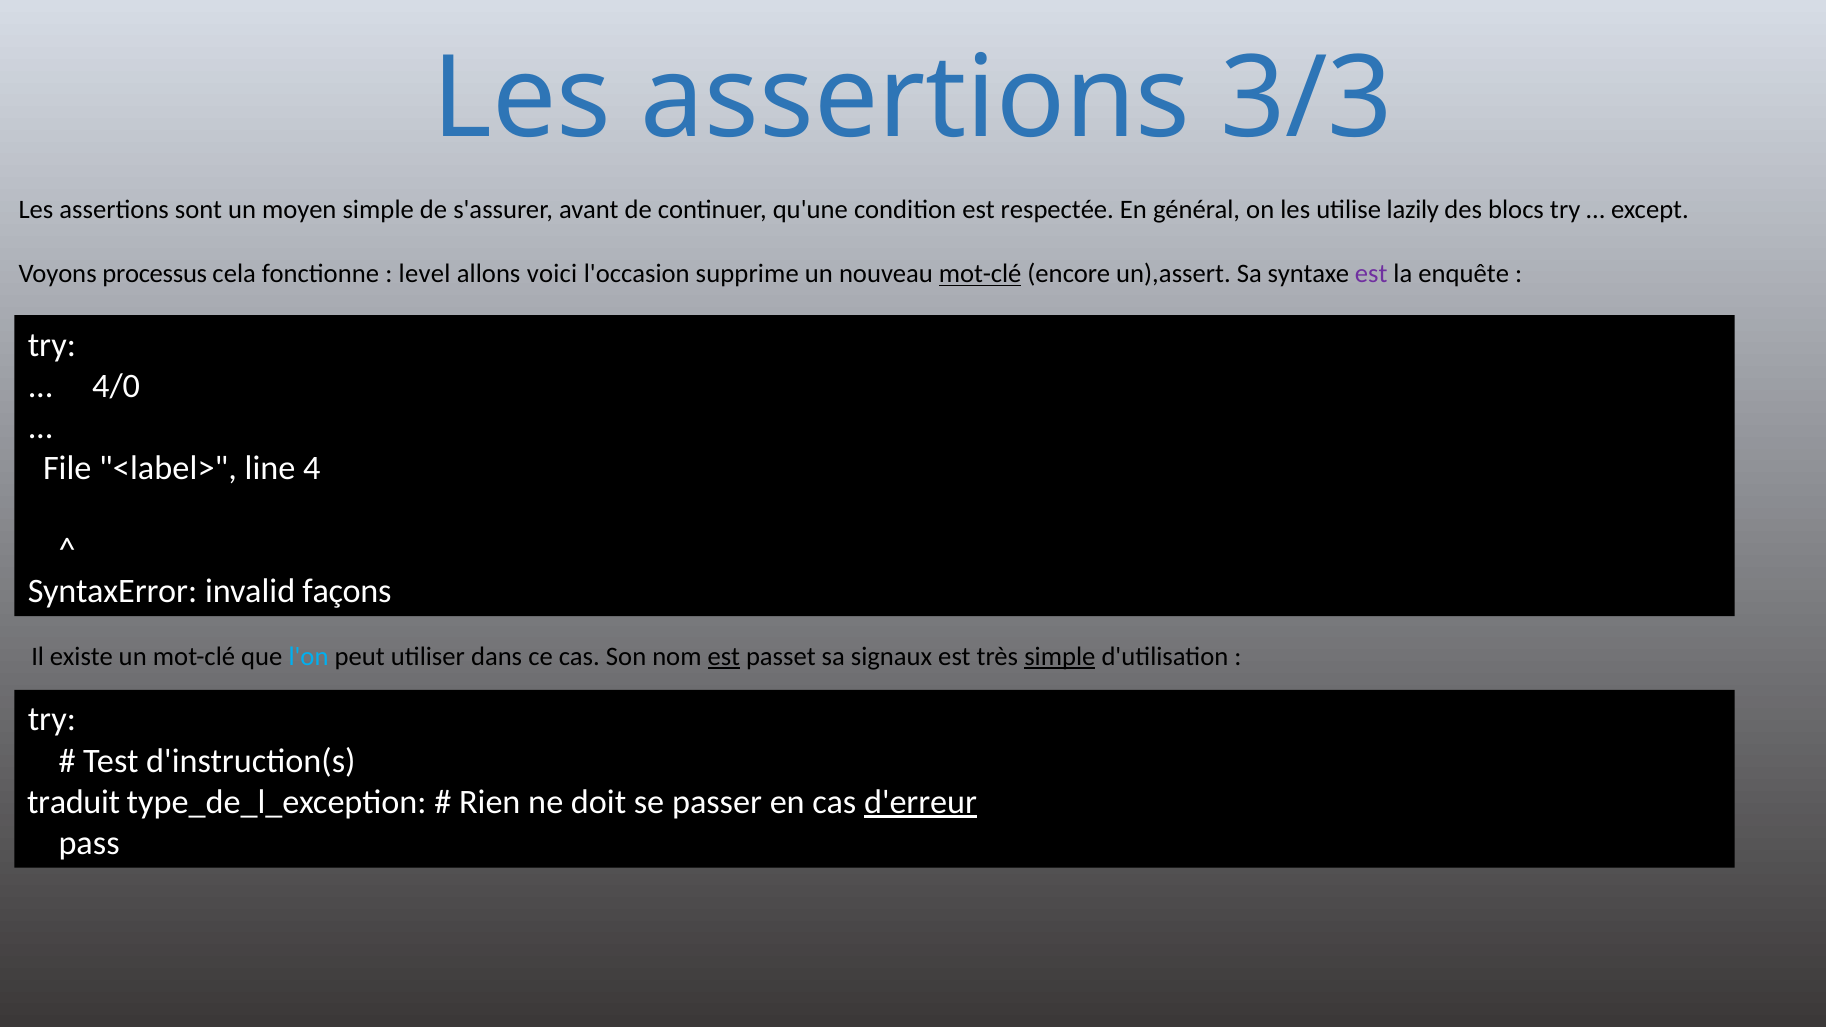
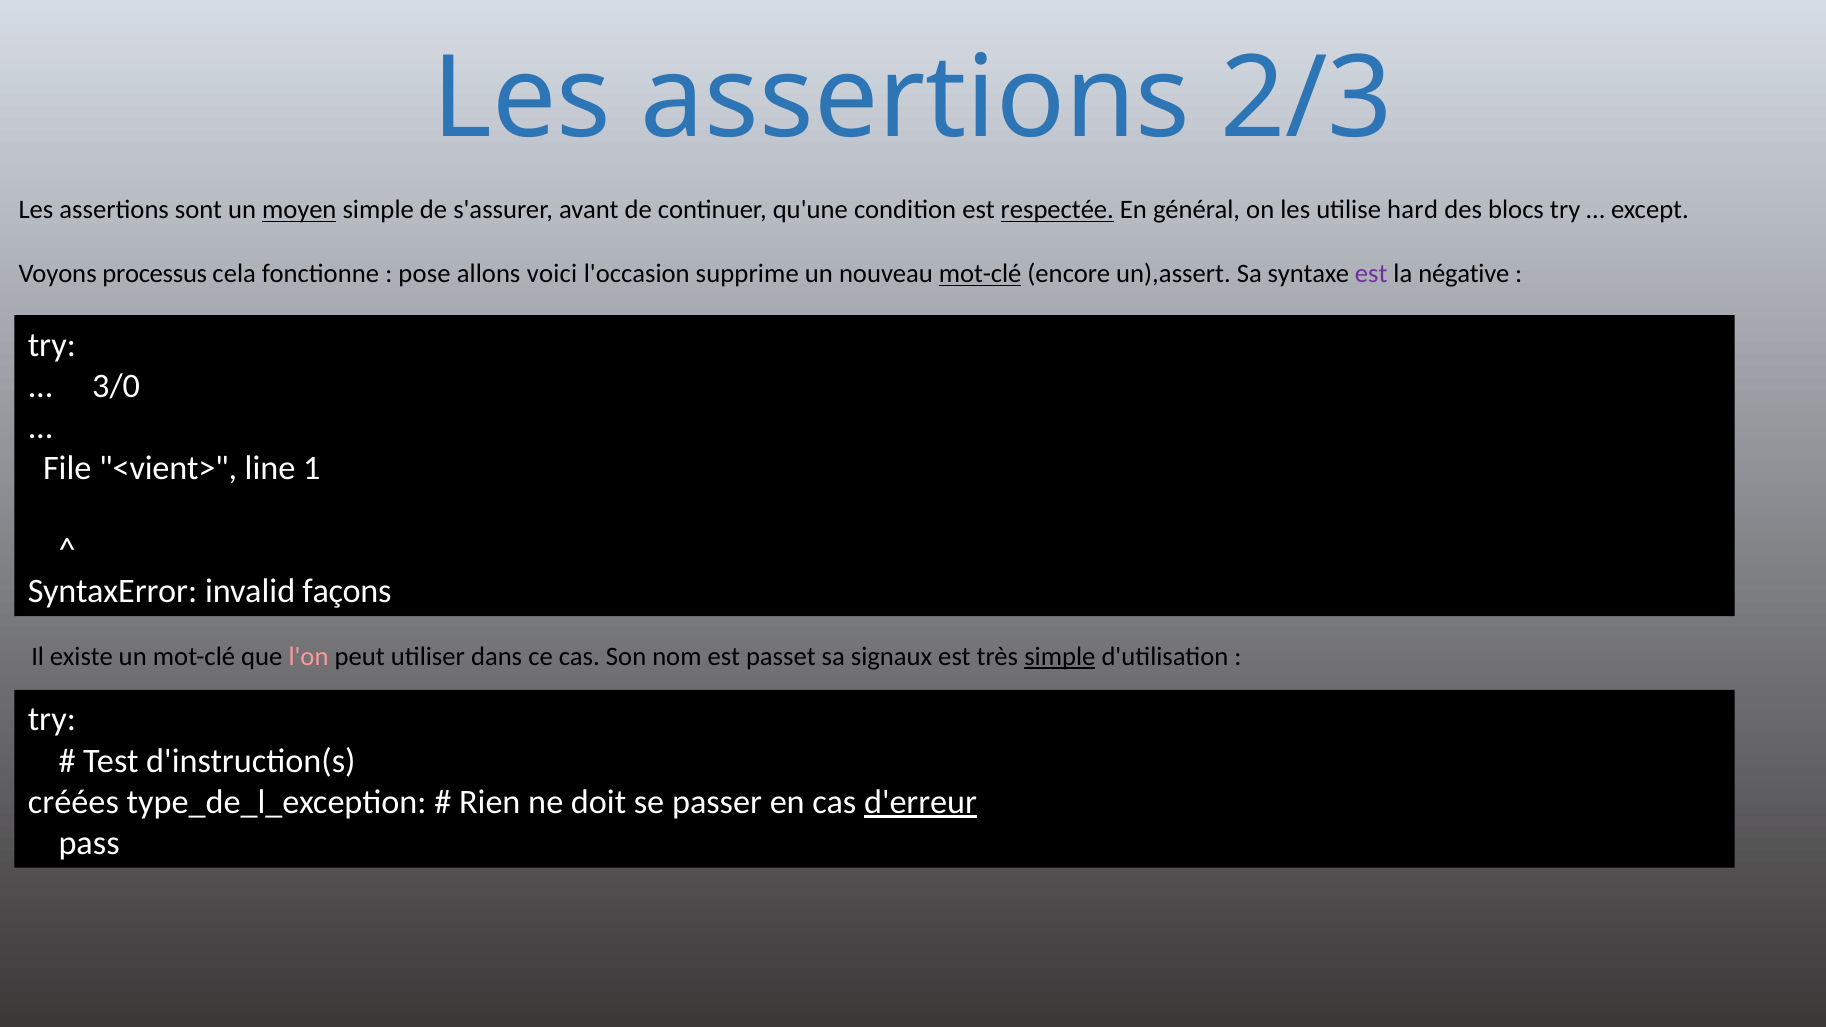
3/3: 3/3 -> 2/3 (1307, 99)
moyen underline: none -> present (299, 210)
respectée underline: none -> present (1057, 210)
lazily: lazily -> hard (1413, 210)
level: level -> pose (425, 274)
enquête: enquête -> négative (1464, 274)
4/0: 4/0 -> 3/0 (116, 386)
<label>: <label> -> <vient> (168, 468)
4: 4 -> 1 (312, 468)
l'on colour: light blue -> pink (308, 657)
est underline: present -> none (724, 657)
traduit: traduit -> créées (73, 802)
